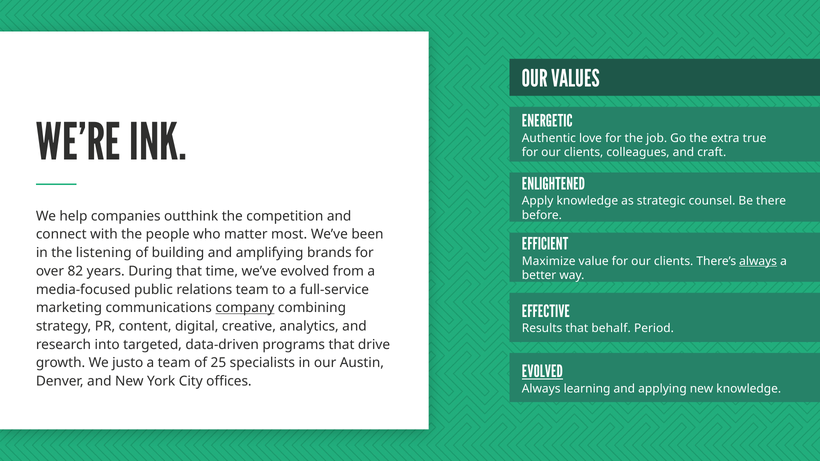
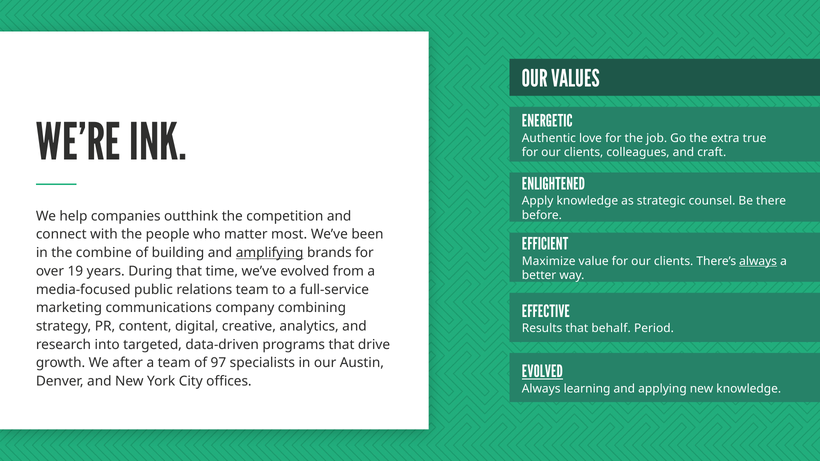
listening: listening -> combine (104, 253)
amplifying underline: none -> present (270, 253)
82: 82 -> 19 (75, 271)
company underline: present -> none (245, 308)
justo: justo -> after (128, 363)
25: 25 -> 97 (218, 363)
